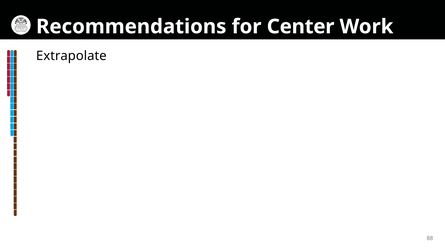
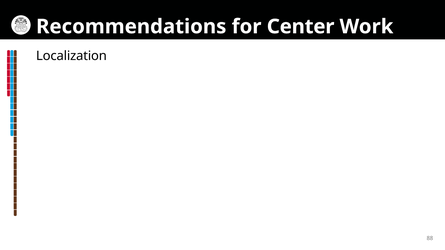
Extrapolate: Extrapolate -> Localization (71, 56)
